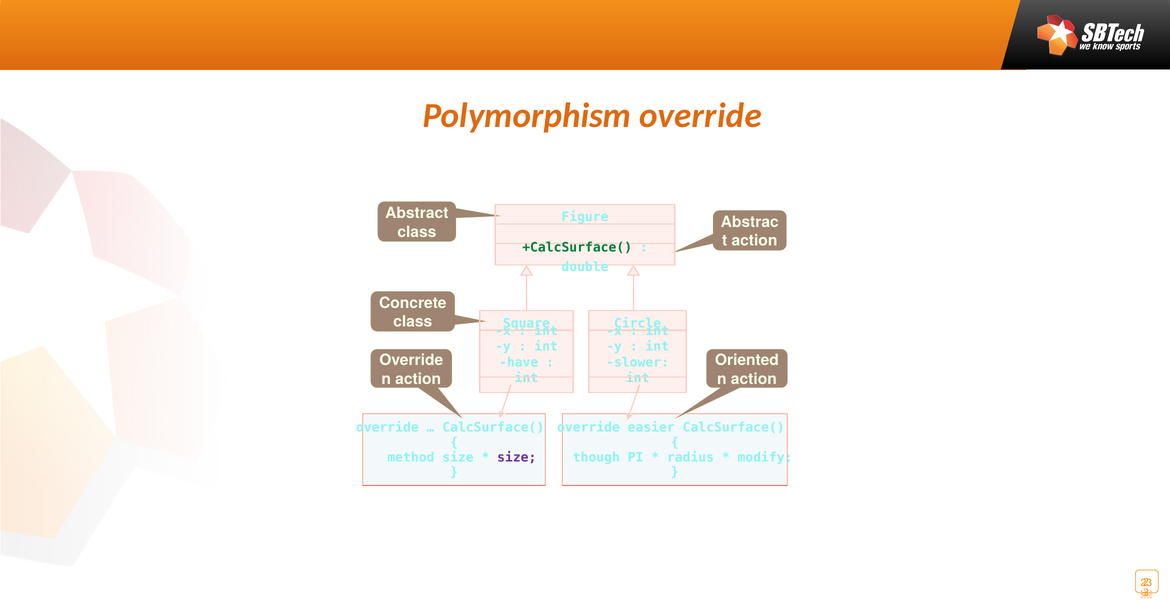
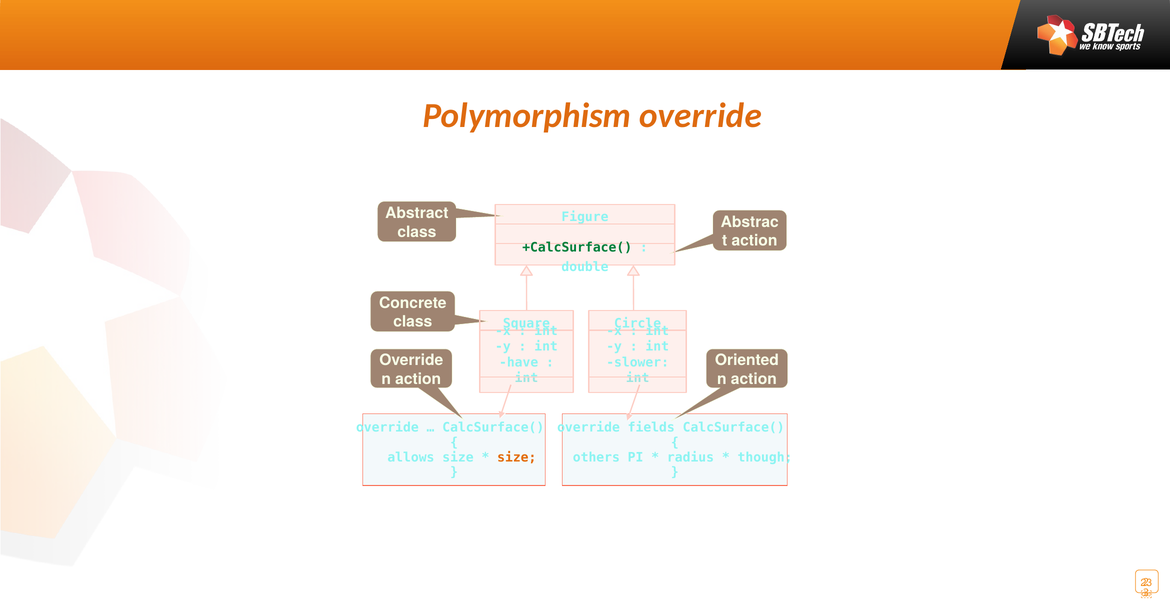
easier: easier -> fields (651, 427)
method: method -> allows (411, 457)
size colour: purple -> orange (517, 457)
though: though -> others (596, 457)
modify: modify -> though (765, 457)
